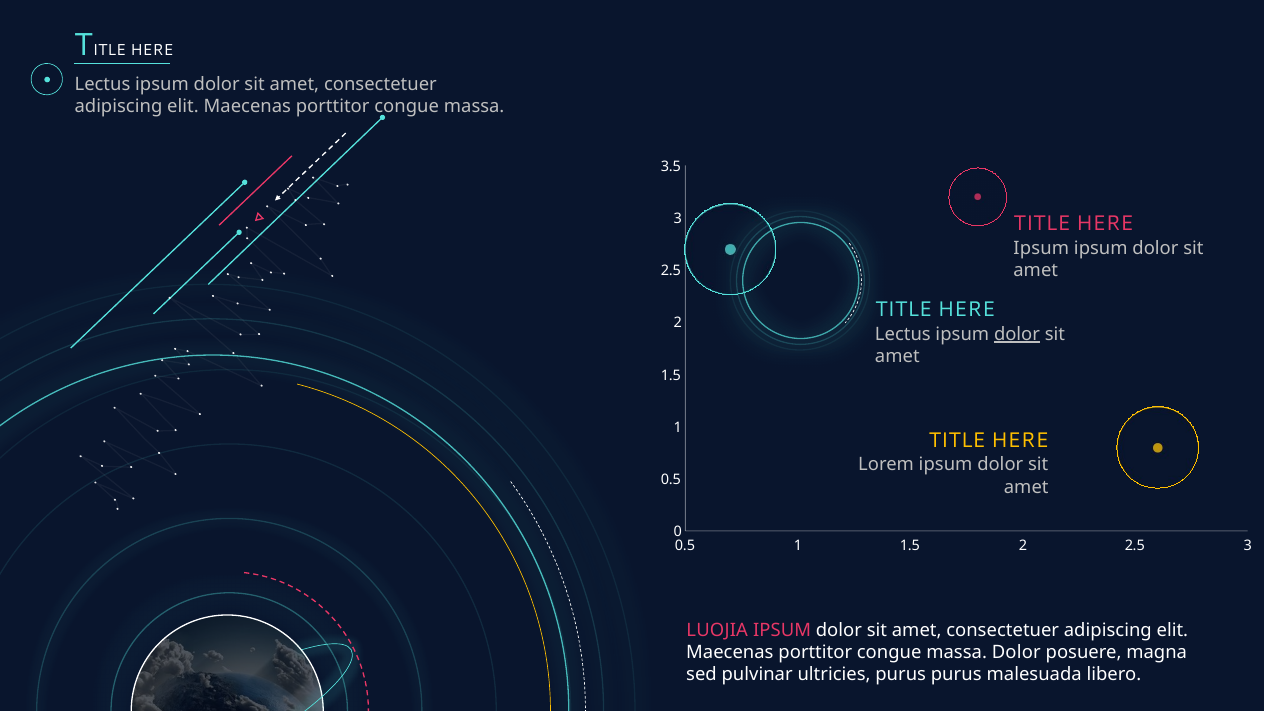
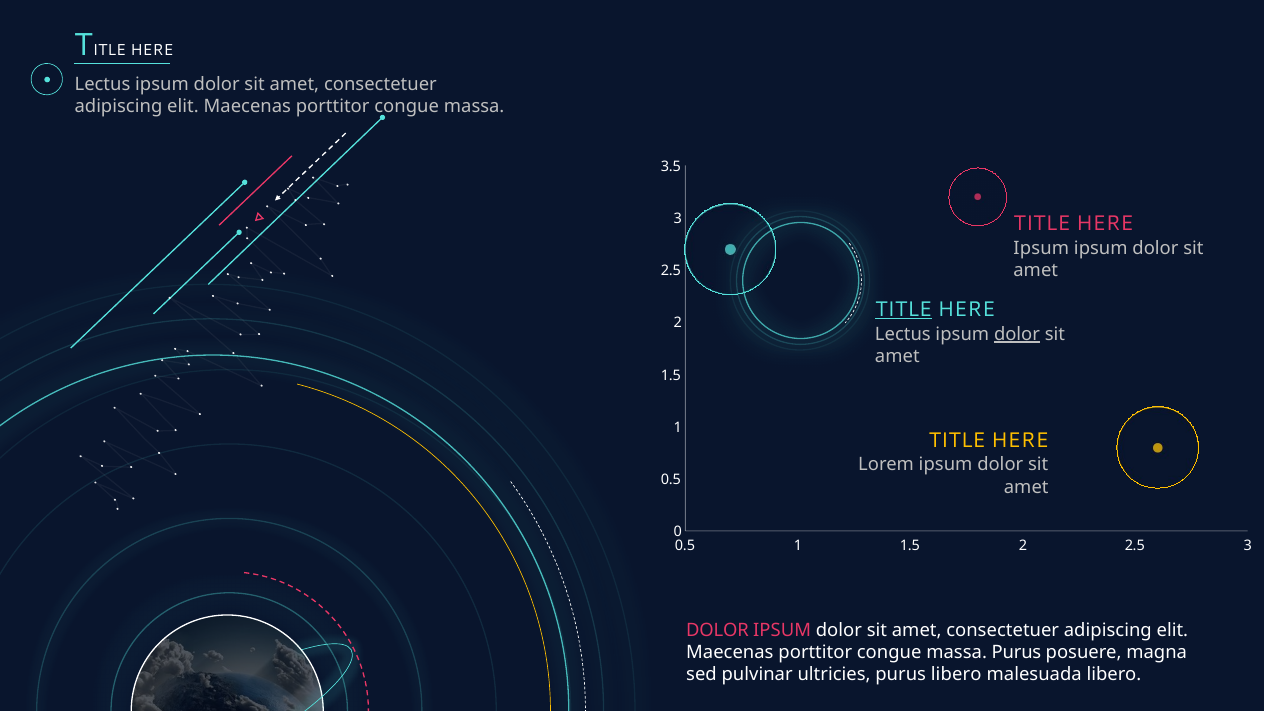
TITLE underline: none -> present (904, 310)
LUOJIA: LUOJIA -> DOLOR (717, 630)
massa Dolor: Dolor -> Purus (1016, 652)
purus purus: purus -> libero (956, 674)
